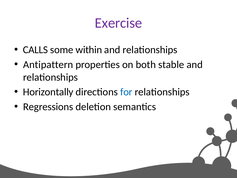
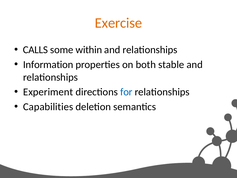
Exercise colour: purple -> orange (119, 23)
Antipattern: Antipattern -> Information (48, 64)
Horizontally: Horizontally -> Experiment (48, 92)
Regressions: Regressions -> Capabilities (48, 107)
